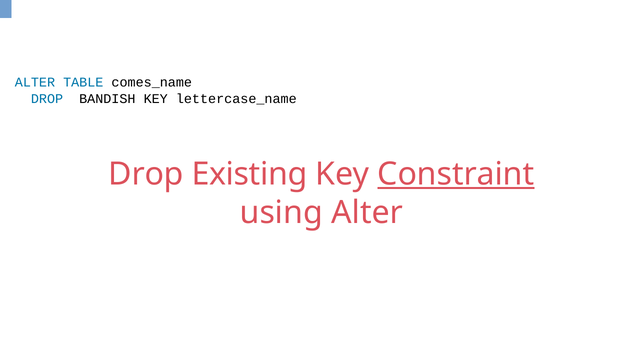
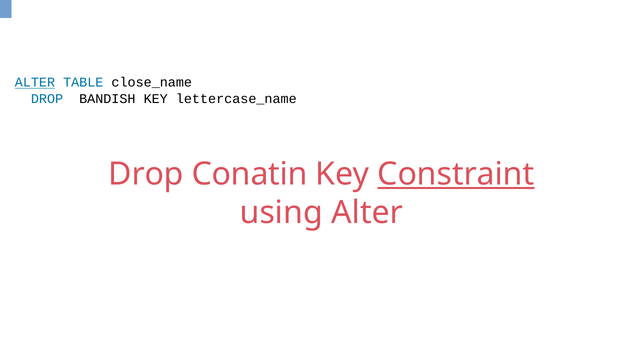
ALTER underline: none -> present (35, 83)
comes_name: comes_name -> close_name (152, 83)
Existing: Existing -> Conatin (250, 174)
